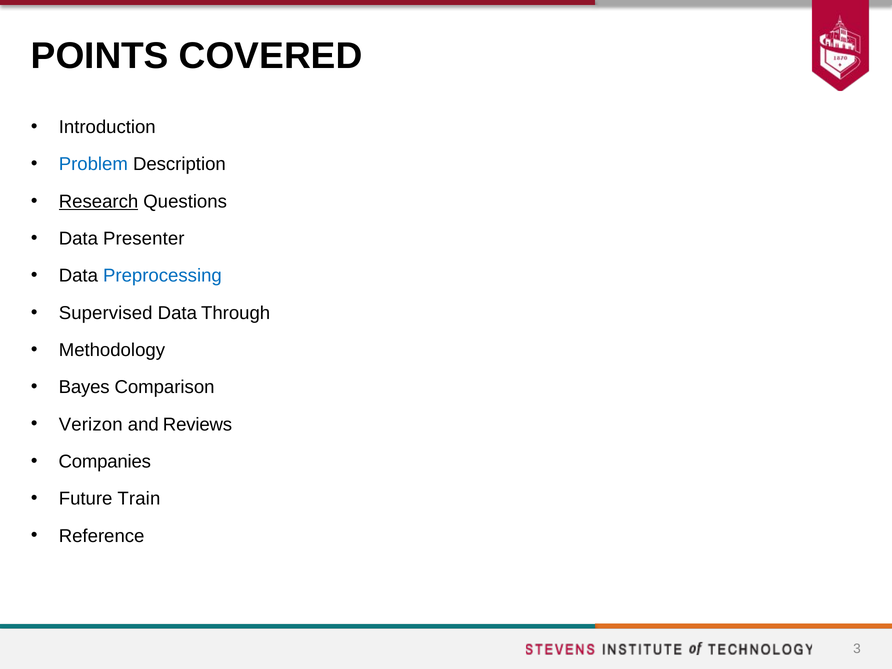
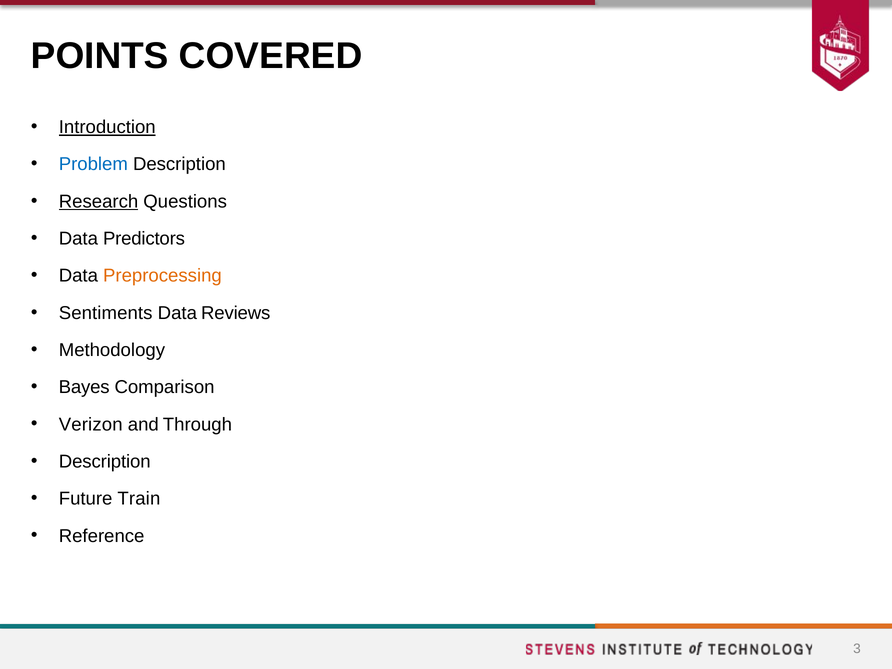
Introduction underline: none -> present (107, 127)
Presenter: Presenter -> Predictors (144, 239)
Preprocessing colour: blue -> orange (162, 276)
Supervised: Supervised -> Sentiments (106, 313)
Through: Through -> Reviews (236, 313)
Reviews: Reviews -> Through (197, 424)
Companies: Companies -> Description (105, 462)
